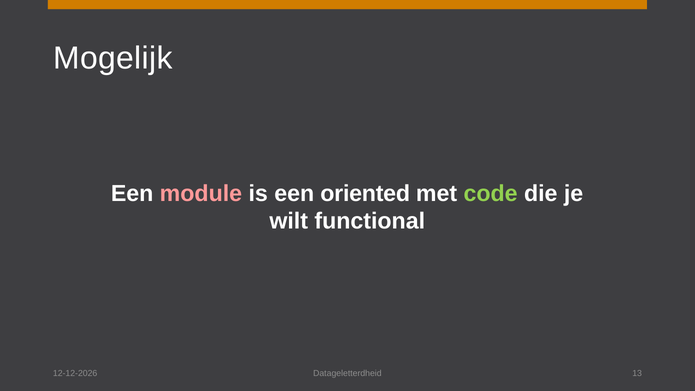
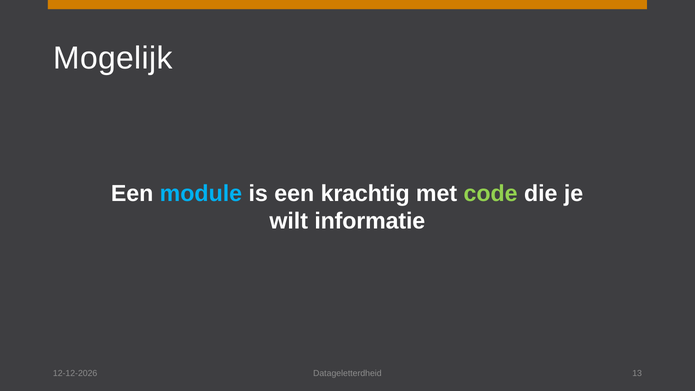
module colour: pink -> light blue (201, 193)
oriented: oriented -> krachtig (365, 193)
functional: functional -> informatie (370, 221)
